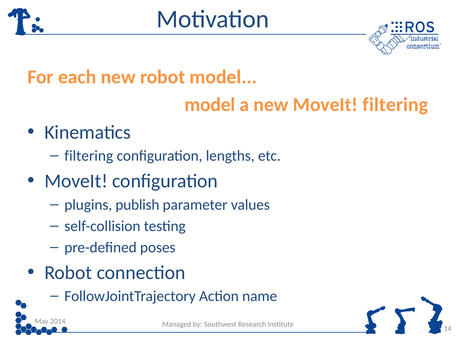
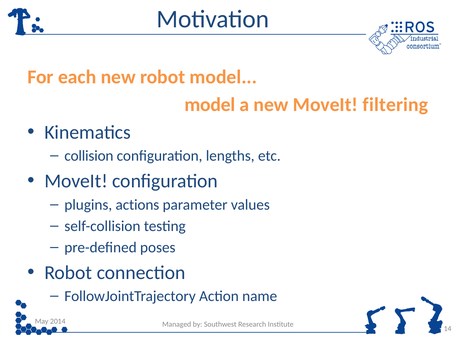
filtering: filtering -> collision (89, 156)
publish: publish -> actions (137, 205)
